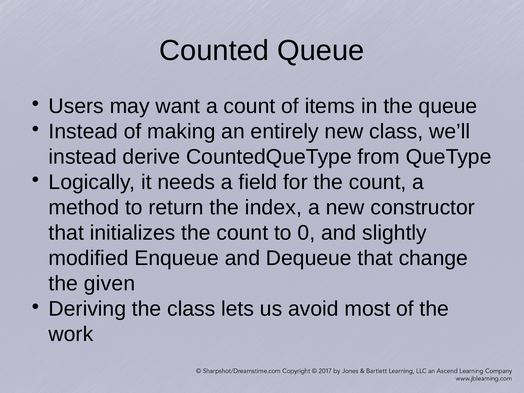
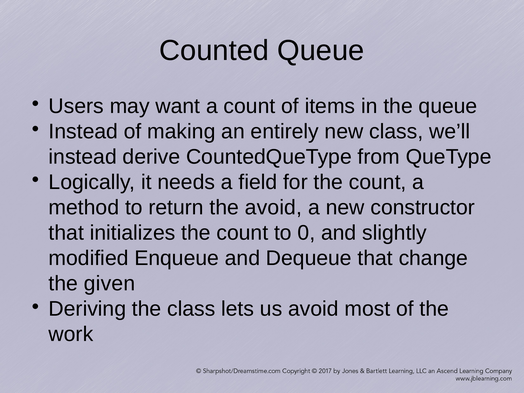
the index: index -> avoid (273, 208)
